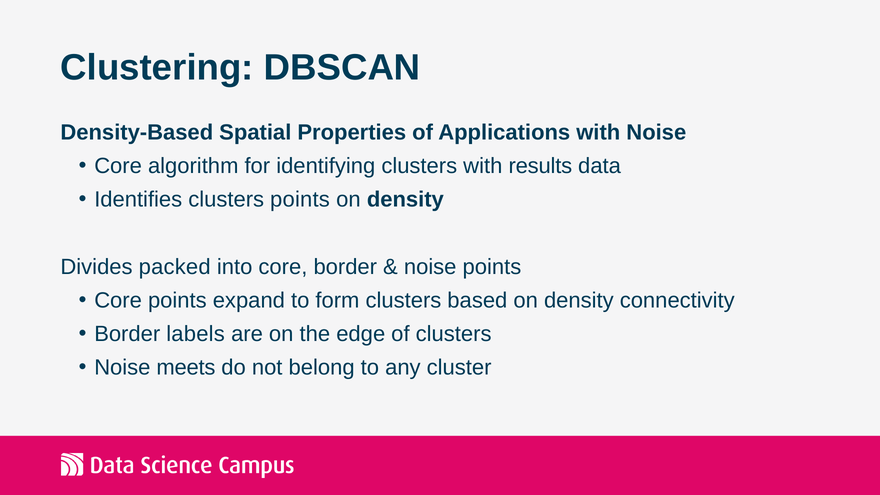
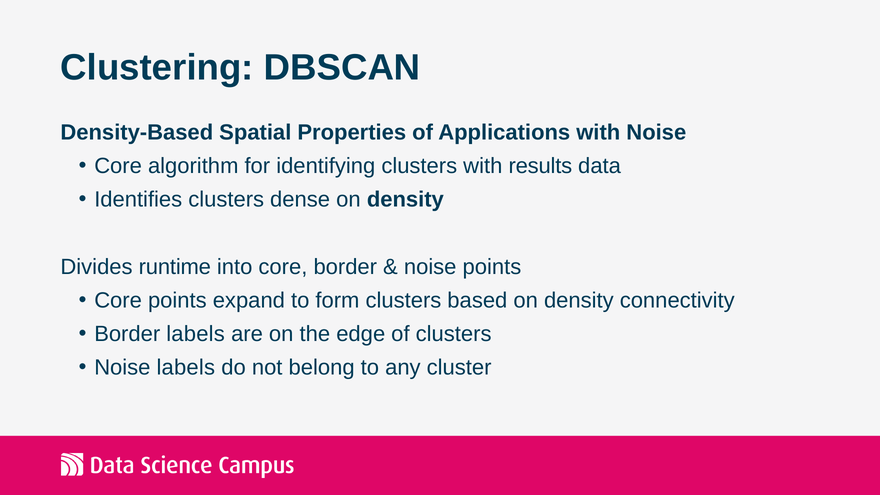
clusters points: points -> dense (300, 200)
packed: packed -> runtime (175, 267)
Noise meets: meets -> labels (186, 368)
